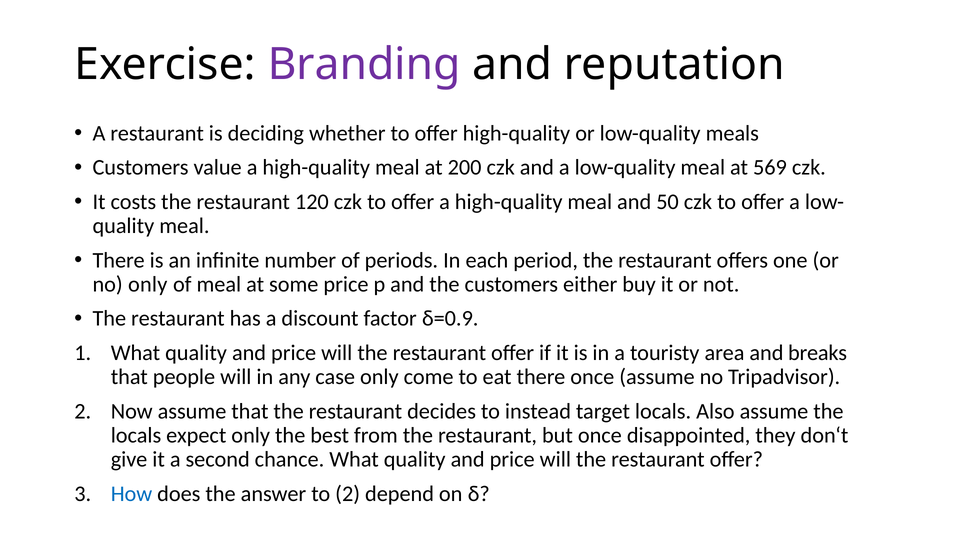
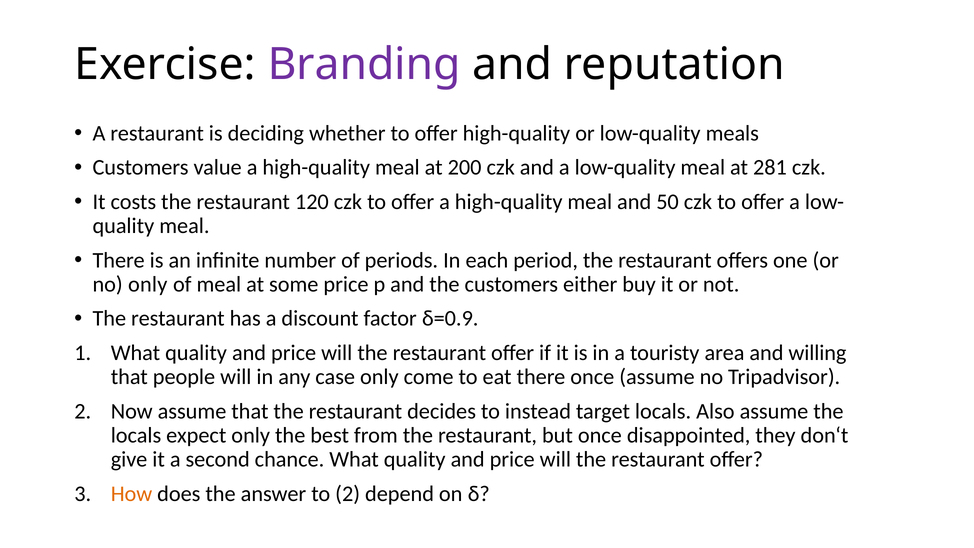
569: 569 -> 281 (770, 168)
breaks: breaks -> willing (817, 353)
How colour: blue -> orange (132, 494)
